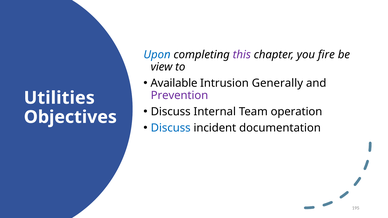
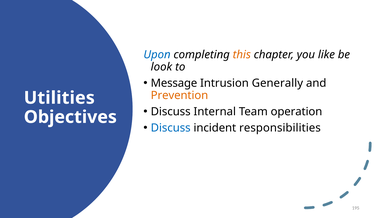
this colour: purple -> orange (242, 55)
fire: fire -> like (326, 55)
view: view -> look (161, 67)
Available: Available -> Message (174, 83)
Prevention colour: purple -> orange (179, 95)
documentation: documentation -> responsibilities (280, 128)
